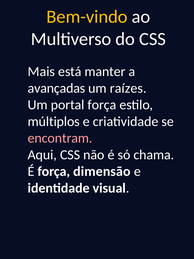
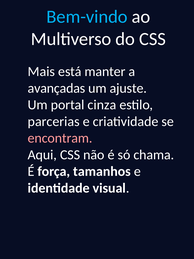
Bem-vindo colour: yellow -> light blue (87, 17)
raízes: raízes -> ajuste (128, 88)
portal força: força -> cinza (102, 105)
múltiplos: múltiplos -> parcerias (54, 121)
dimensão: dimensão -> tamanhos (102, 171)
